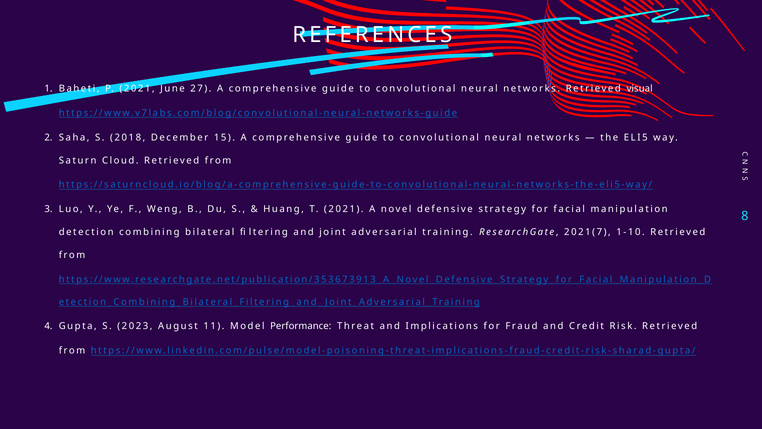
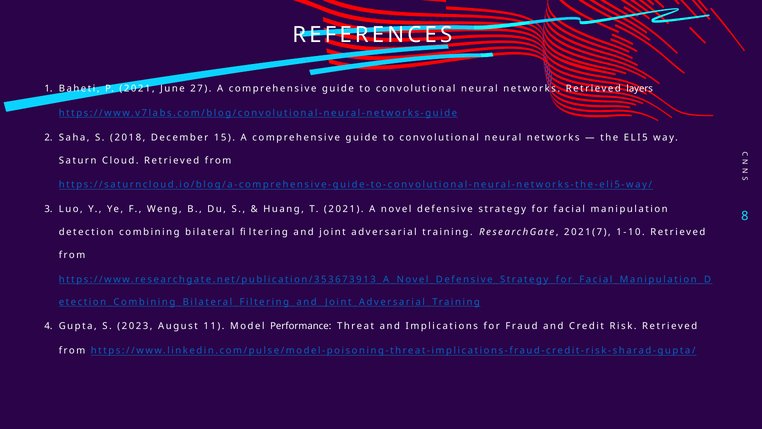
visual: visual -> layers (640, 89)
